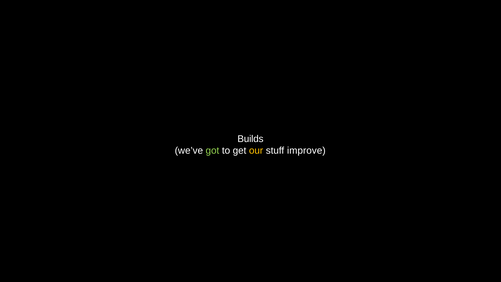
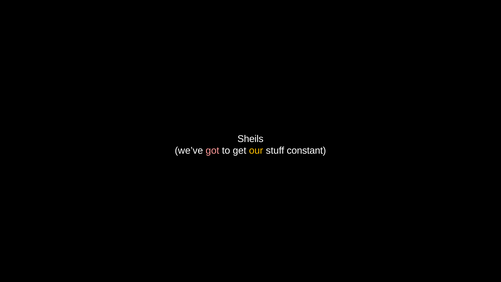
Builds: Builds -> Sheils (250, 139)
got colour: light green -> pink (212, 151)
improve: improve -> constant (306, 151)
